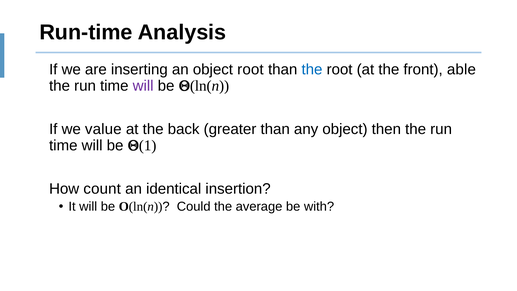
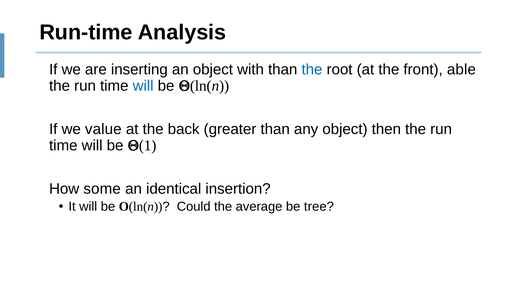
object root: root -> with (251, 69)
will colour: purple -> blue (143, 86)
count: count -> some (102, 189)
with: with -> tree (319, 206)
